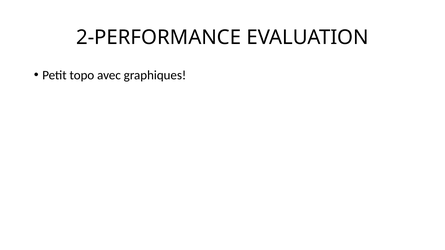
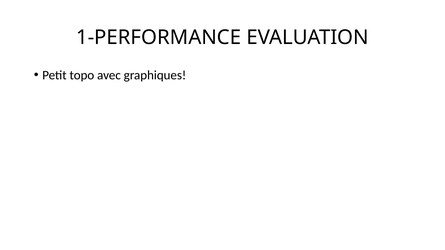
2-PERFORMANCE: 2-PERFORMANCE -> 1-PERFORMANCE (159, 37)
